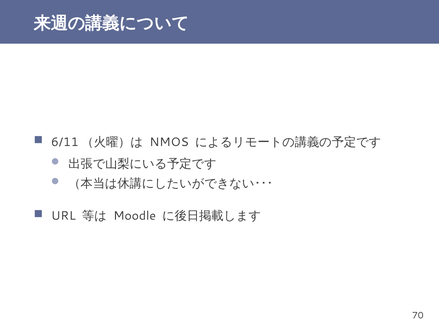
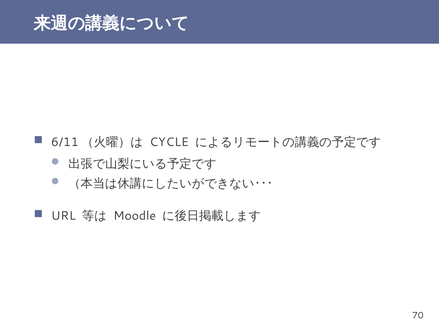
NMOS: NMOS -> CYCLE (169, 142)
